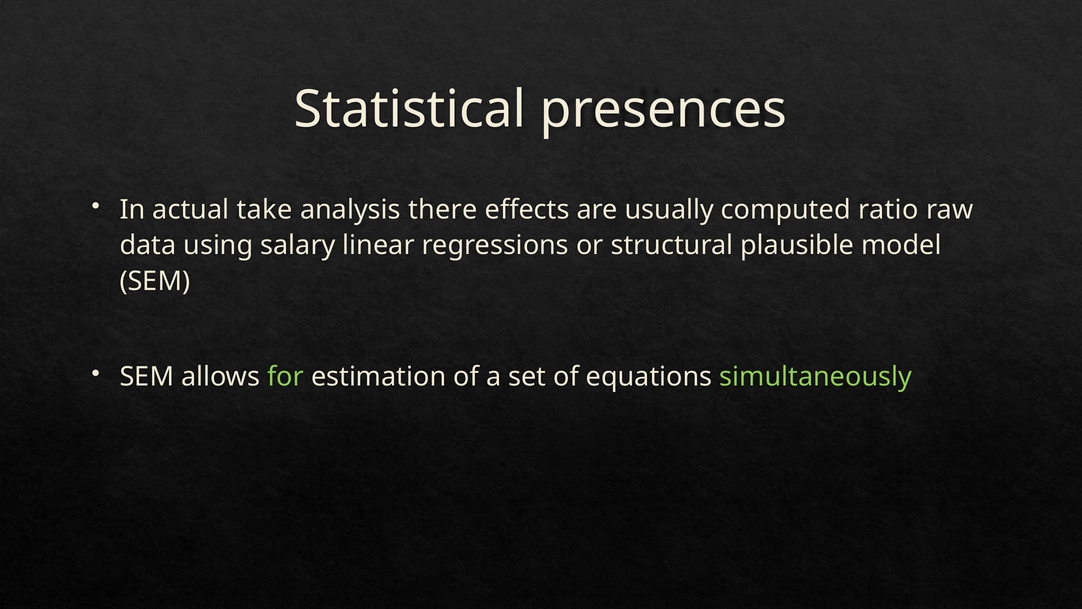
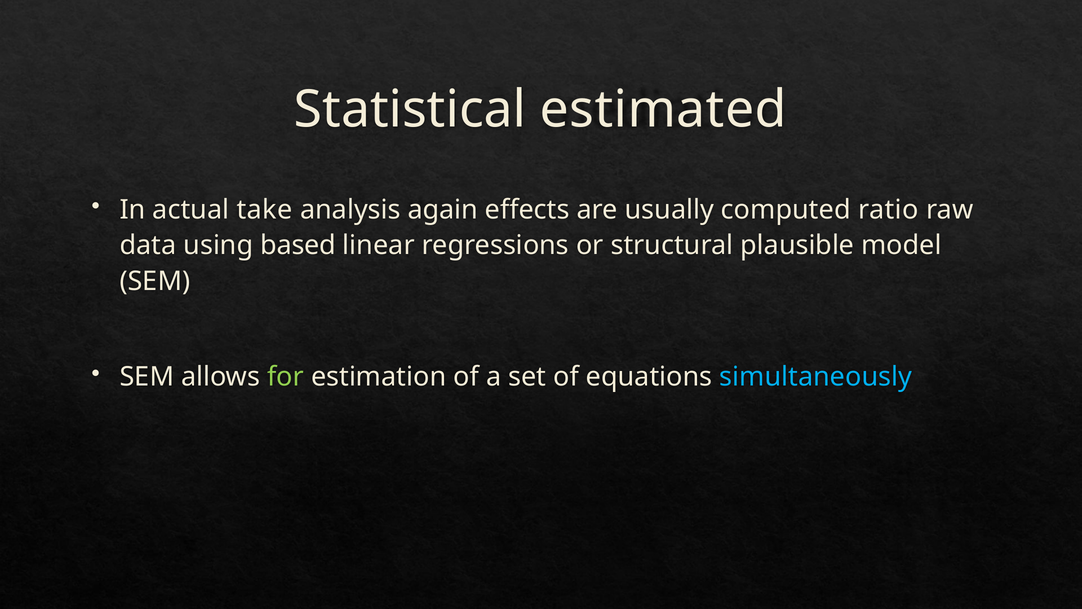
presences: presences -> estimated (663, 110)
there: there -> again (443, 210)
salary: salary -> based (298, 245)
simultaneously colour: light green -> light blue (816, 377)
